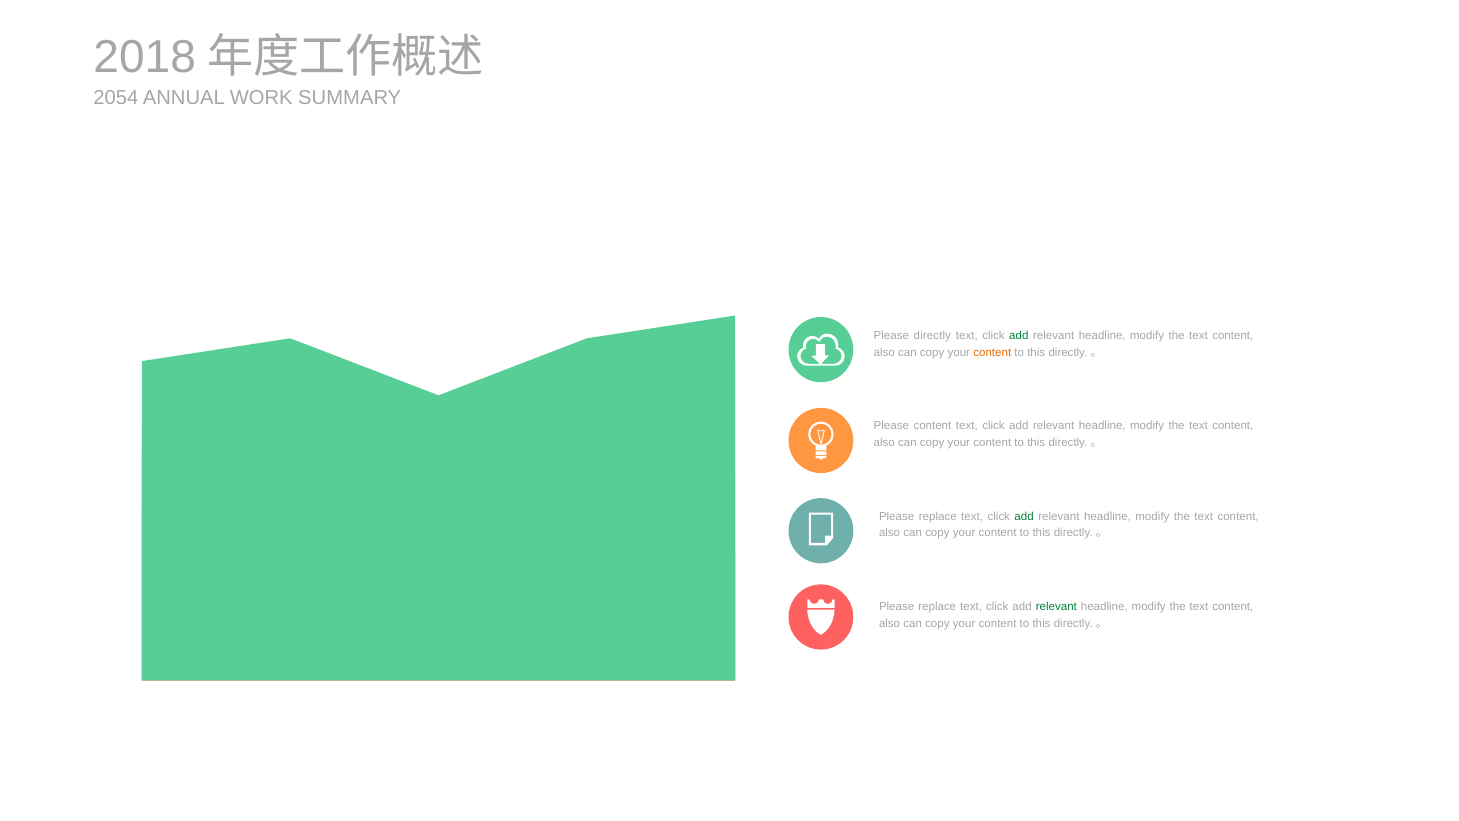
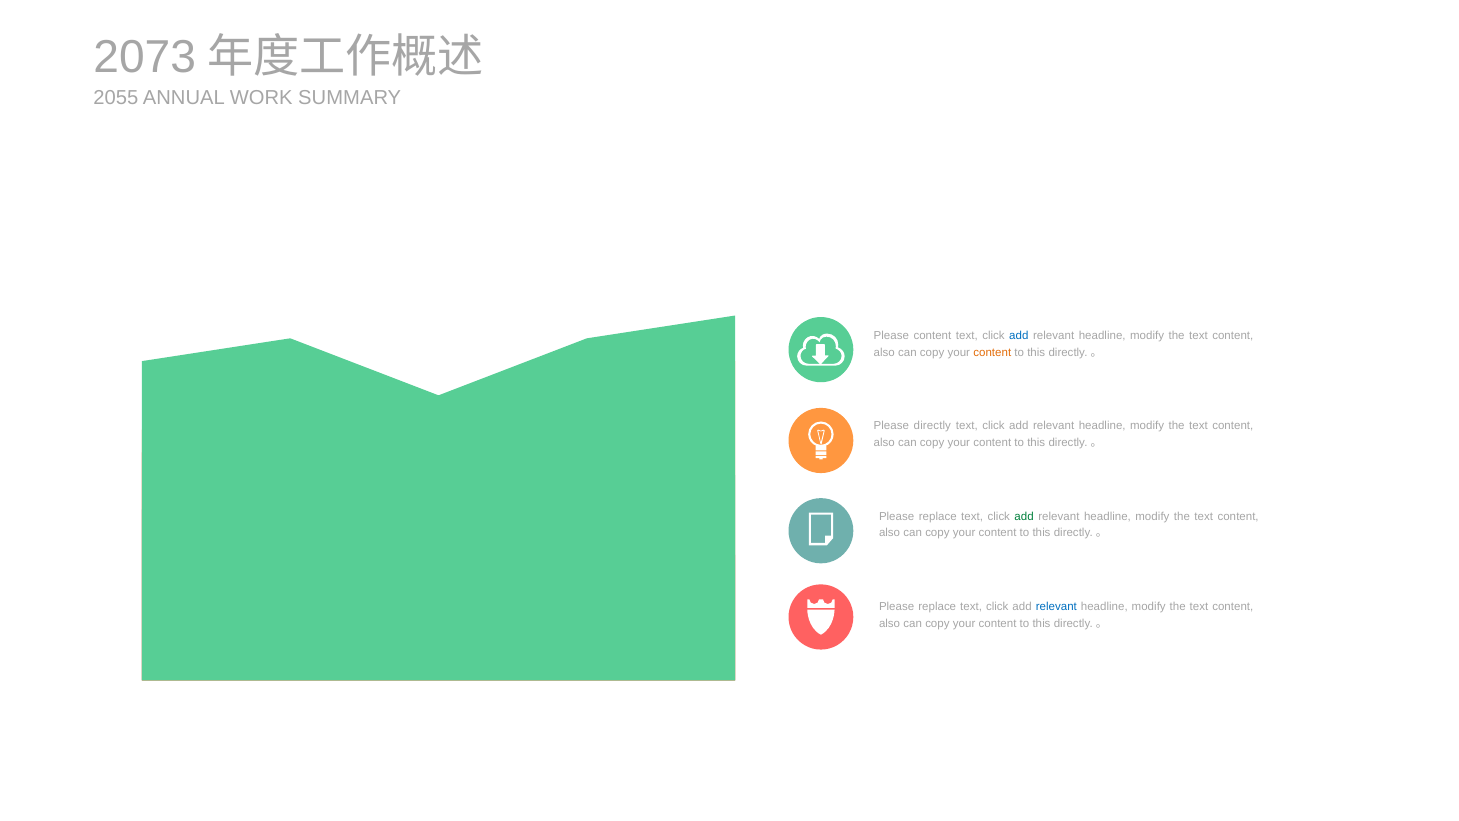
2018: 2018 -> 2073 (145, 58)
2054: 2054 -> 2055 (116, 98)
Please directly: directly -> content (932, 336)
add colour: green -> blue (1019, 336)
Please content: content -> directly (932, 426)
relevant colour: green -> blue (1056, 606)
